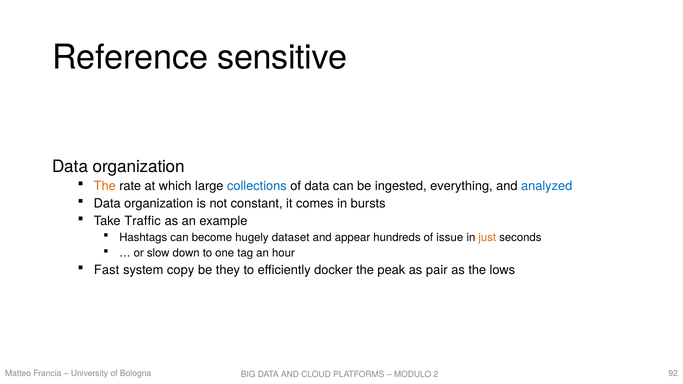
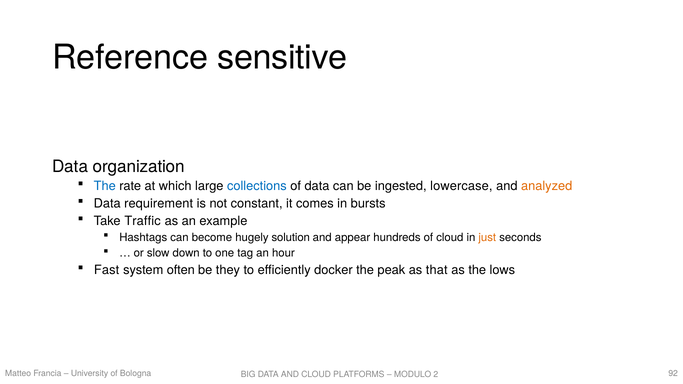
The colour: orange -> blue (105, 186)
everything: everything -> lowercase (461, 186)
analyzed colour: blue -> orange (547, 186)
organization: organization -> requirement (159, 204)
dataset: dataset -> solution (291, 238)
of issue: issue -> cloud (450, 238)
copy: copy -> often (181, 270)
pair: pair -> that (437, 270)
